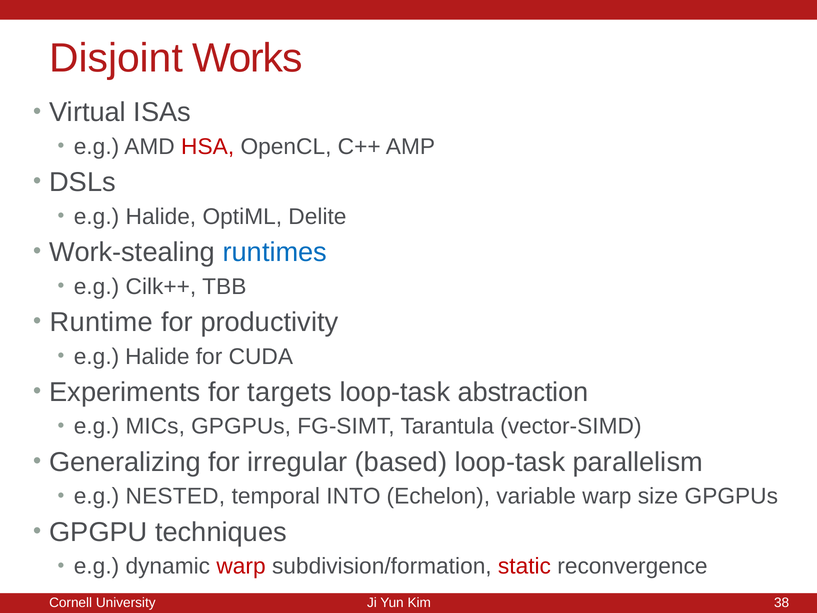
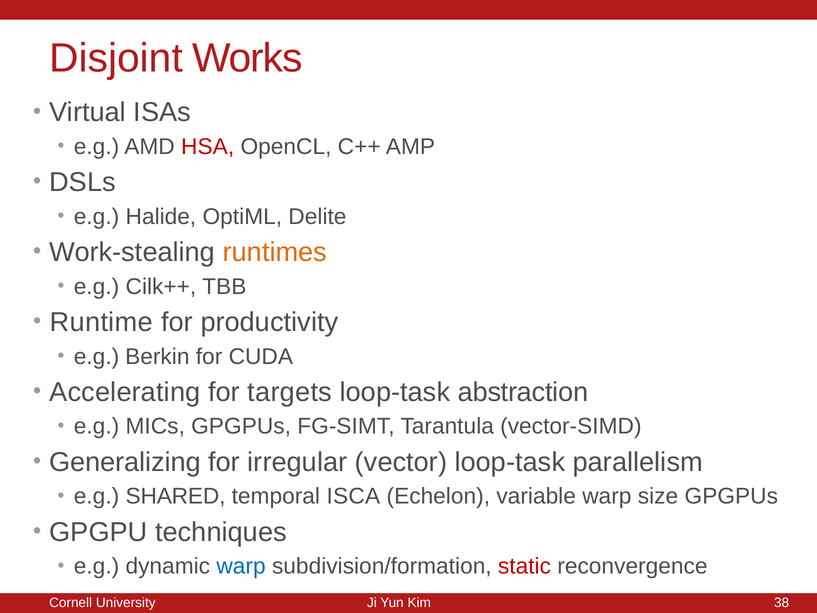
runtimes colour: blue -> orange (275, 252)
Halide: Halide -> Berkin (157, 356)
Experiments: Experiments -> Accelerating (125, 392)
based: based -> vector (401, 462)
NESTED: NESTED -> SHARED (176, 496)
INTO: INTO -> ISCA (353, 496)
warp colour: red -> blue (241, 566)
